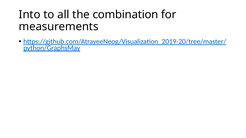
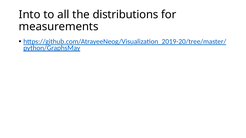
combination: combination -> distributions (125, 15)
